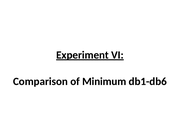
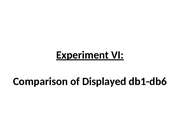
Minimum: Minimum -> Displayed (104, 81)
